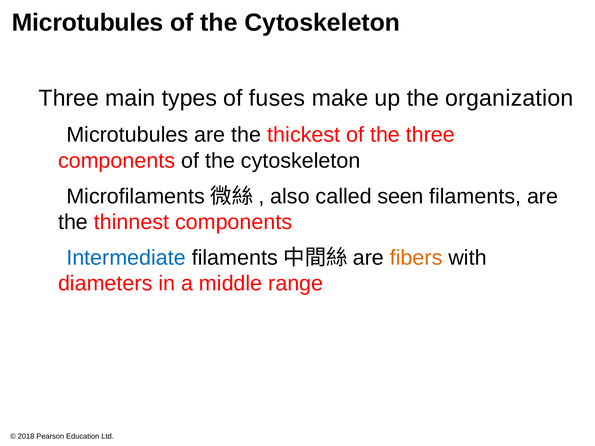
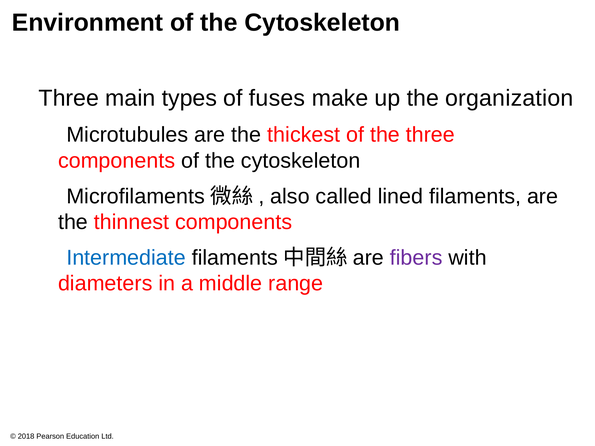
Microtubules: Microtubules -> Environment (88, 23)
seen: seen -> lined (400, 196)
fibers colour: orange -> purple (416, 258)
